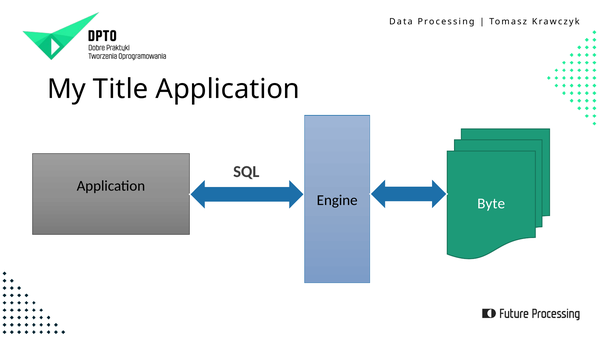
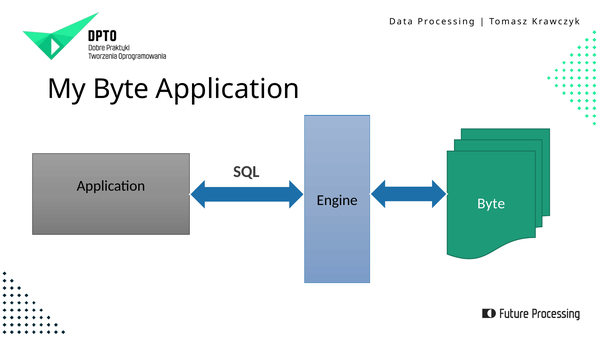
My Title: Title -> Byte (121, 89)
